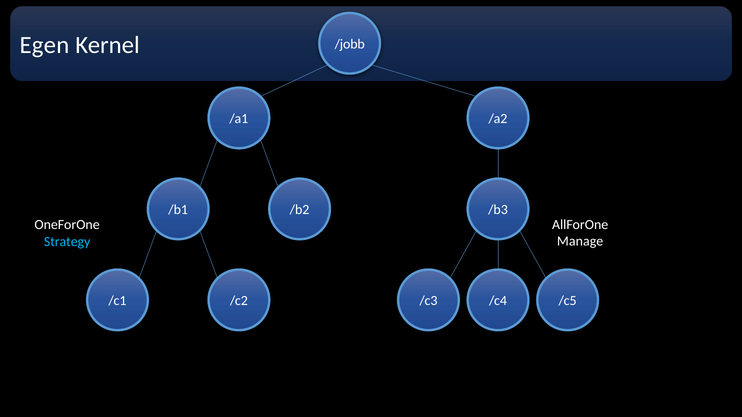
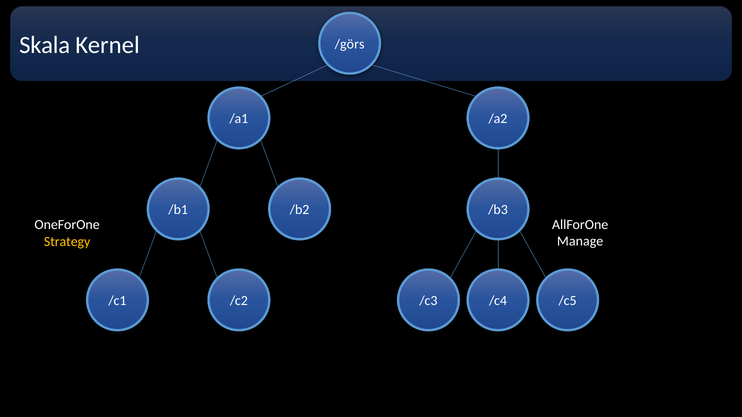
Egen: Egen -> Skala (45, 45)
/jobb: /jobb -> /görs (350, 44)
Strategy colour: light blue -> yellow (67, 242)
